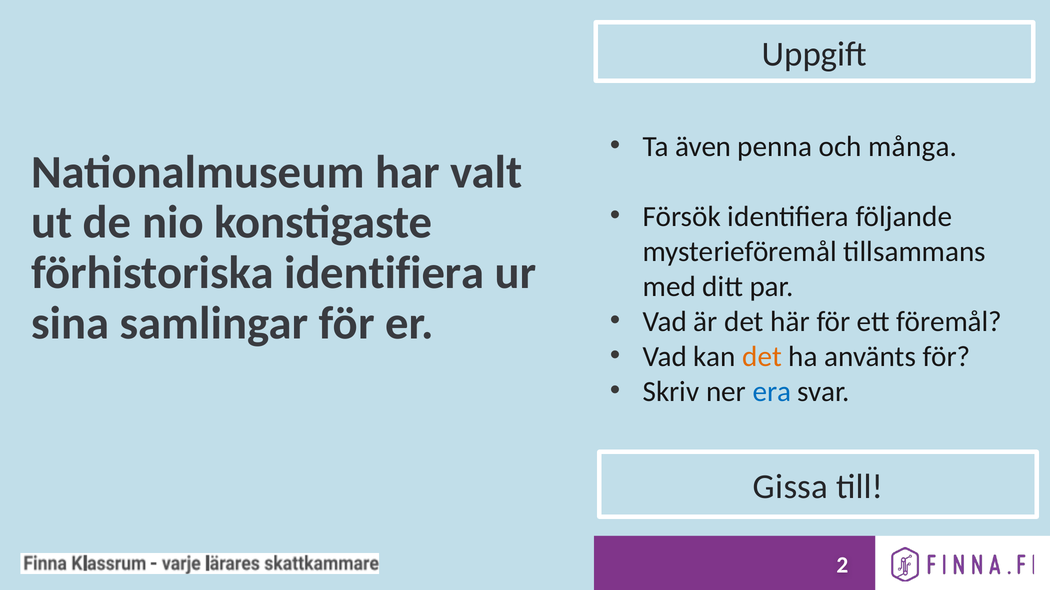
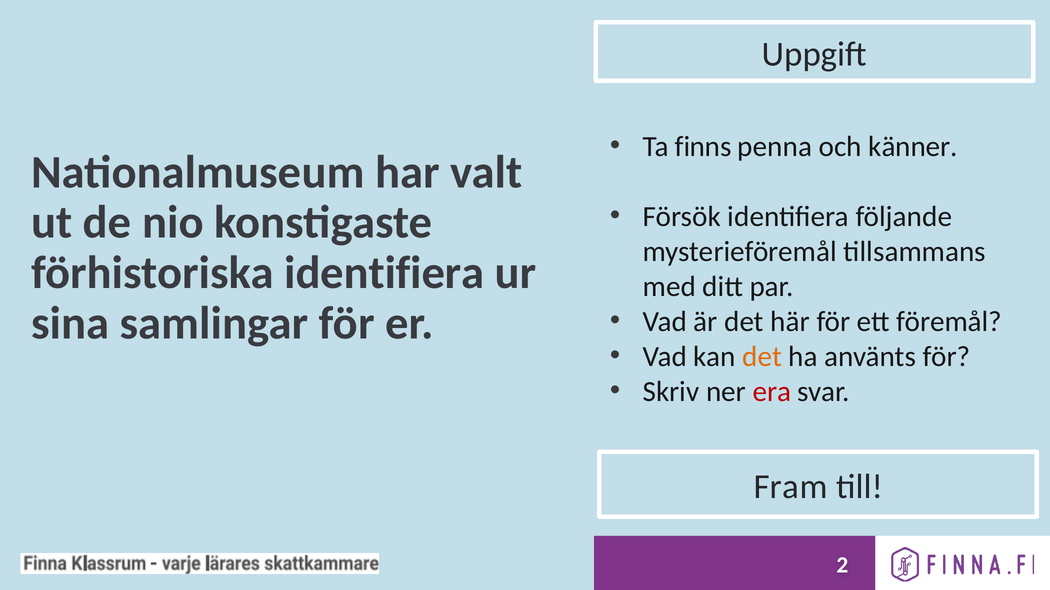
även: även -> finns (703, 147)
många: många -> känner (913, 147)
era colour: blue -> red (772, 392)
Gissa: Gissa -> Fram (791, 487)
